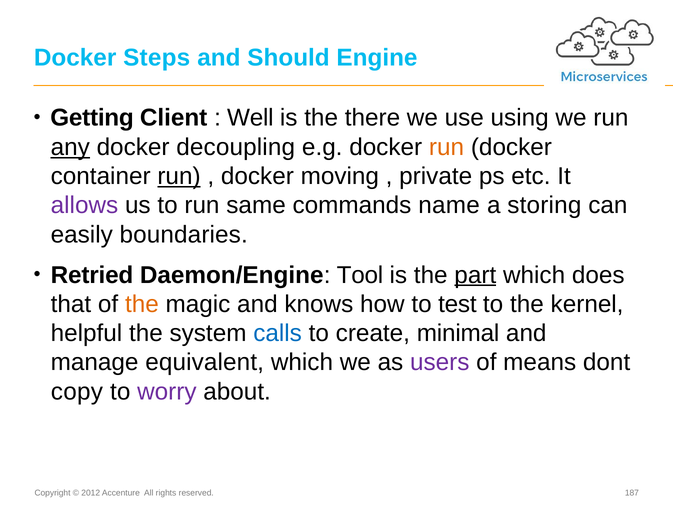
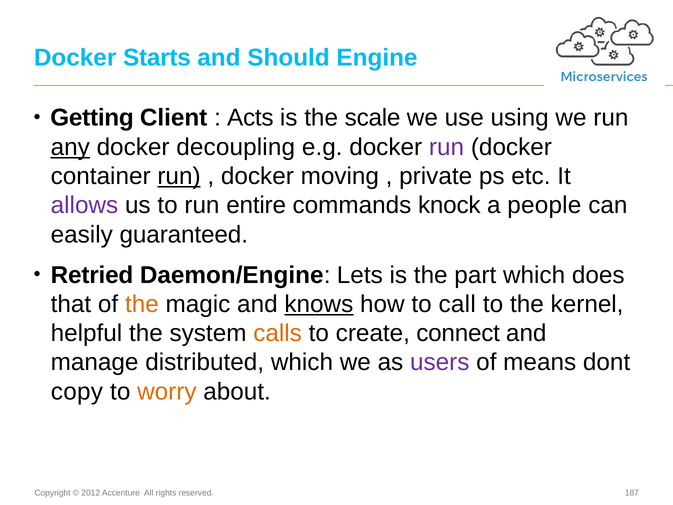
Steps: Steps -> Starts (157, 57)
Well: Well -> Acts (250, 118)
there: there -> scale (373, 118)
run colour: orange -> purple (447, 147)
same: same -> entire (256, 205)
name: name -> knock (449, 205)
storing: storing -> people (544, 205)
boundaries: boundaries -> guaranteed (184, 235)
Tool: Tool -> Lets (360, 275)
part underline: present -> none (475, 275)
knows underline: none -> present (319, 304)
test: test -> call (457, 304)
calls colour: blue -> orange (278, 333)
minimal: minimal -> connect (458, 333)
equivalent: equivalent -> distributed (205, 362)
worry colour: purple -> orange (167, 391)
